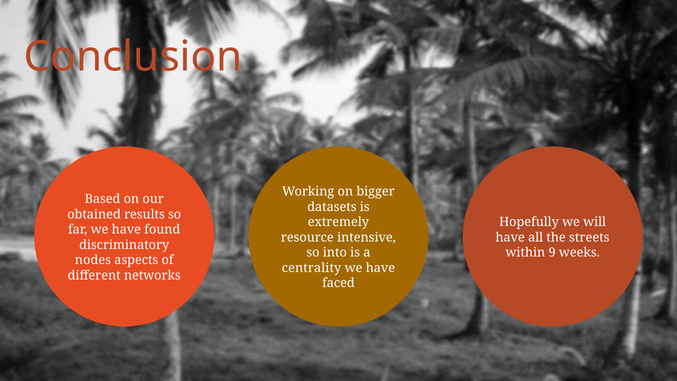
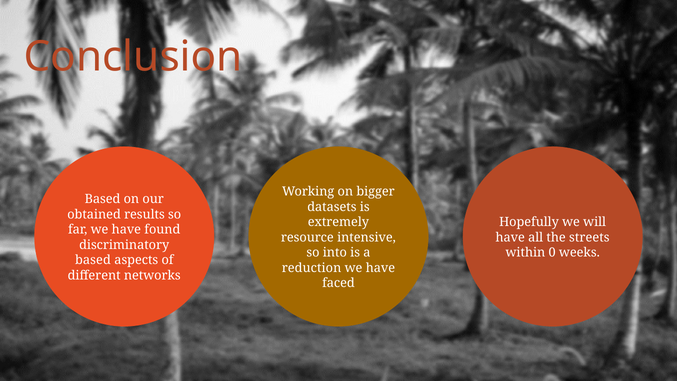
9: 9 -> 0 (552, 252)
nodes: nodes -> based (93, 260)
centrality: centrality -> reduction (312, 268)
